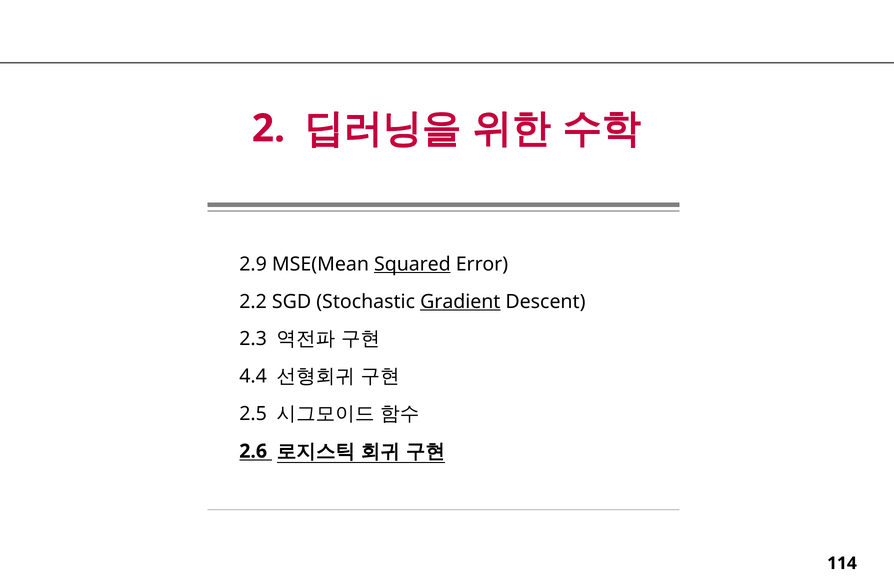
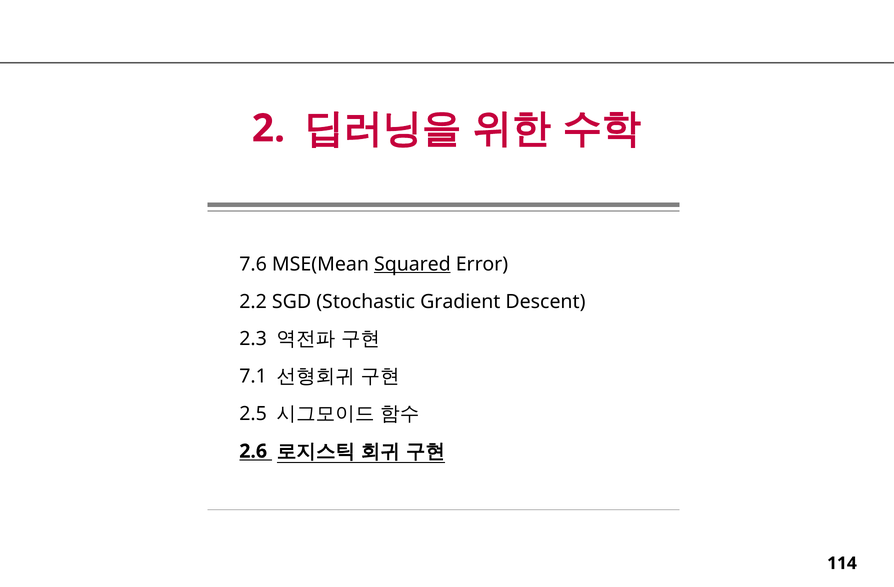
2.9: 2.9 -> 7.6 (253, 264)
Gradient underline: present -> none (460, 302)
4.4: 4.4 -> 7.1 (253, 377)
